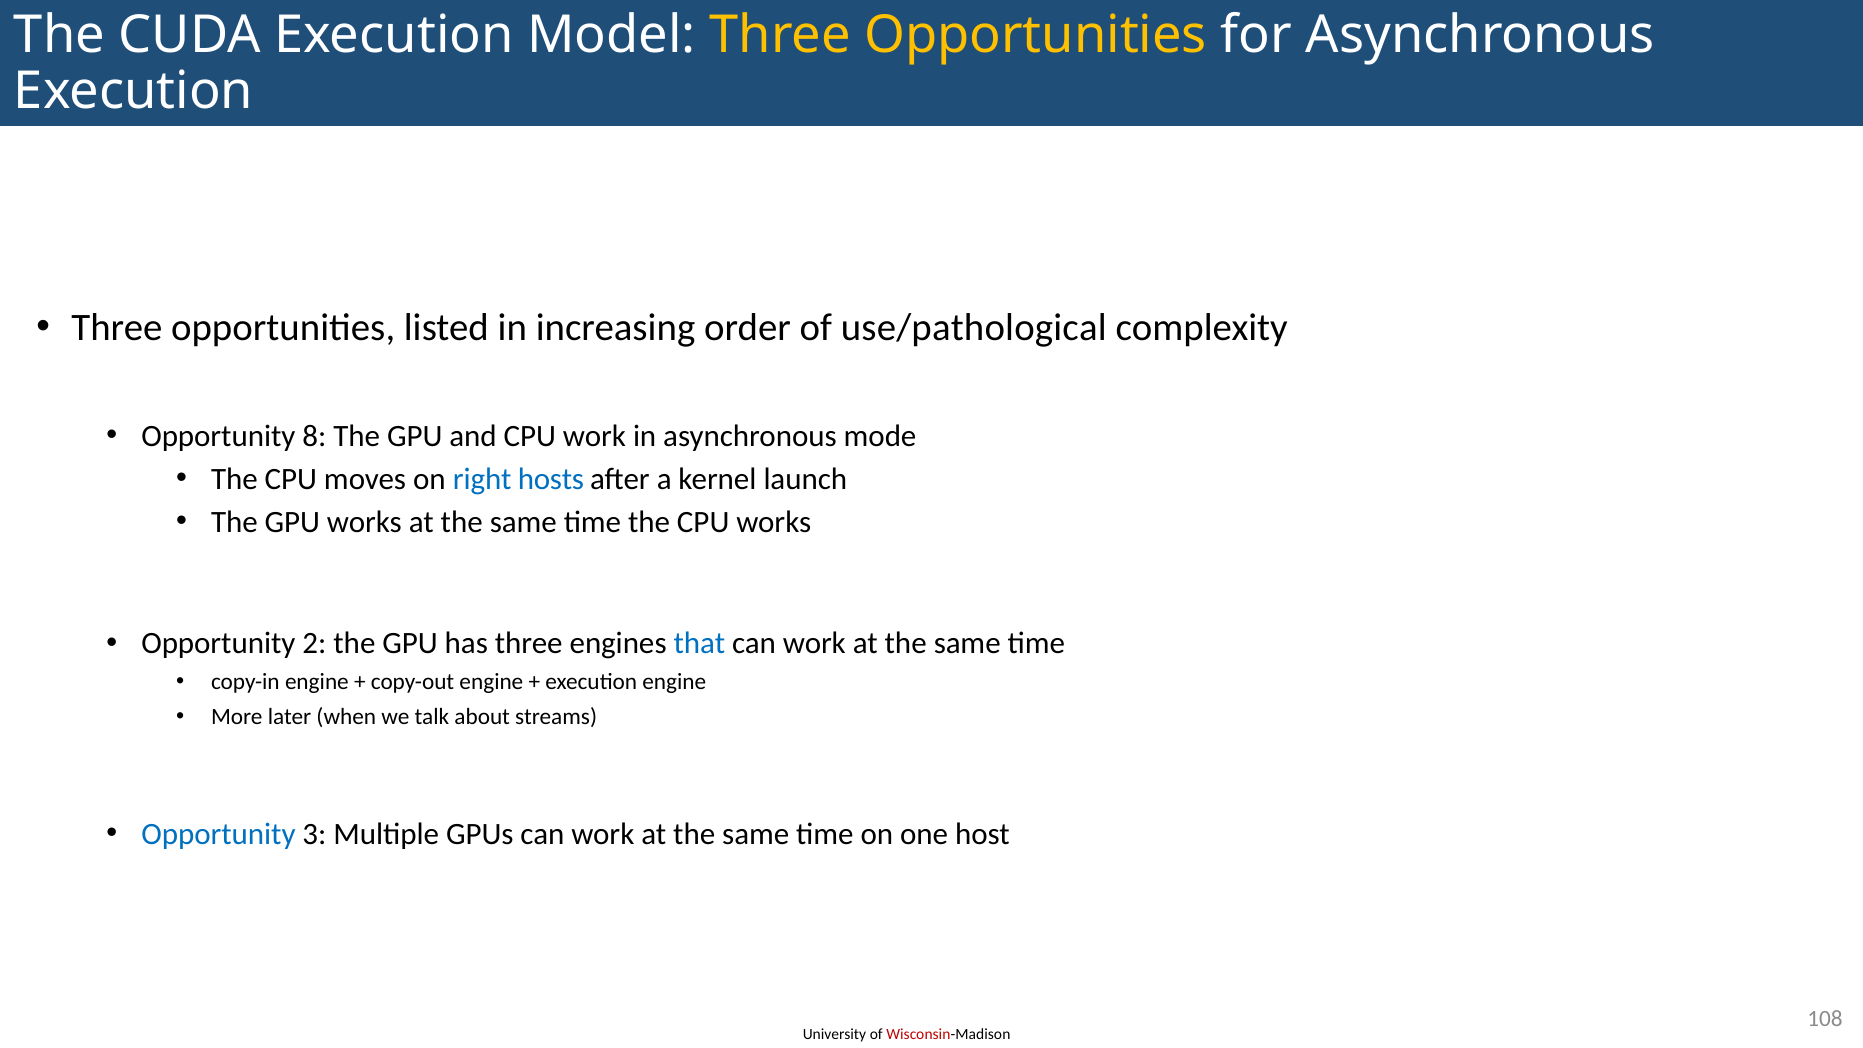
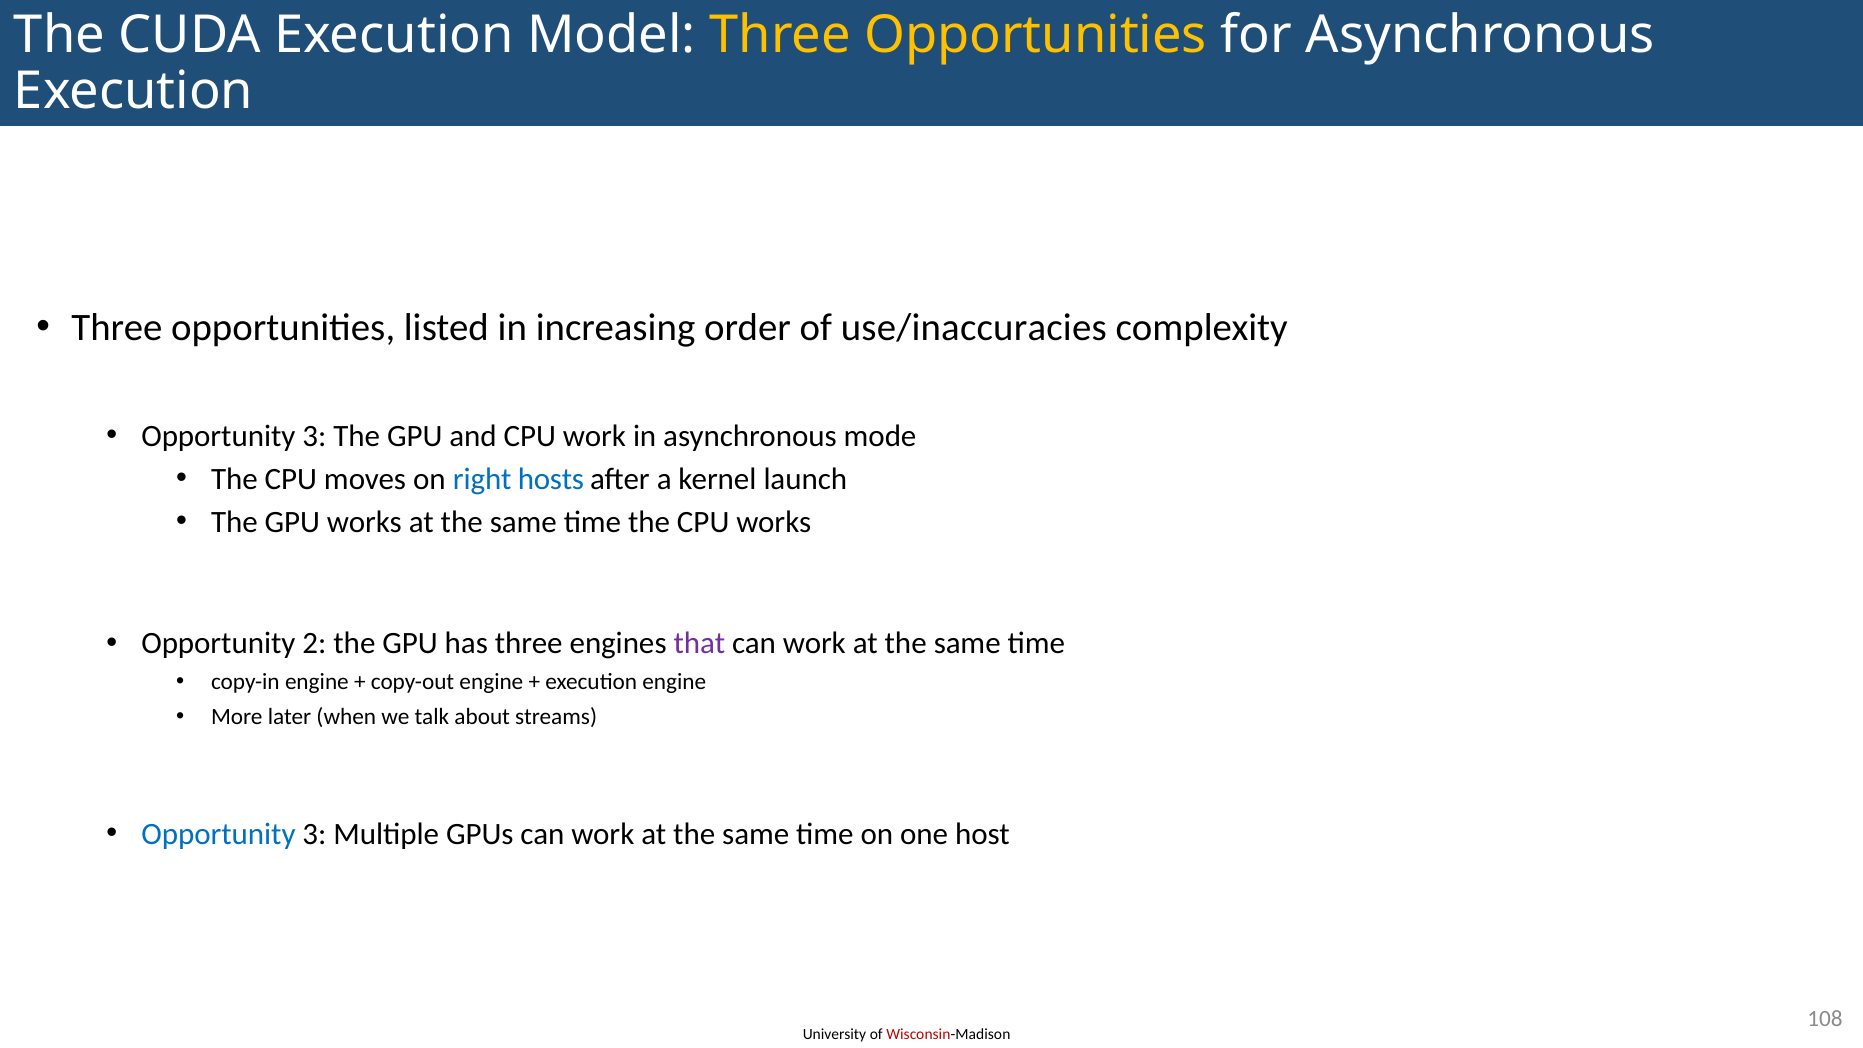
use/pathological: use/pathological -> use/inaccuracies (974, 328)
8: 8 -> 3 (314, 436)
that colour: blue -> purple (699, 643)
